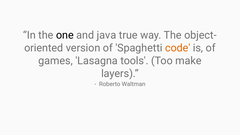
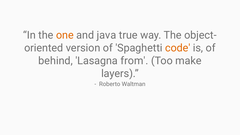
one colour: black -> orange (65, 35)
games: games -> behind (56, 61)
tools: tools -> from (134, 61)
